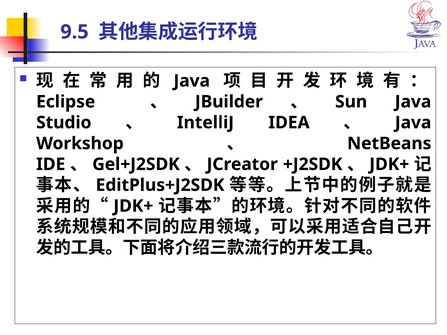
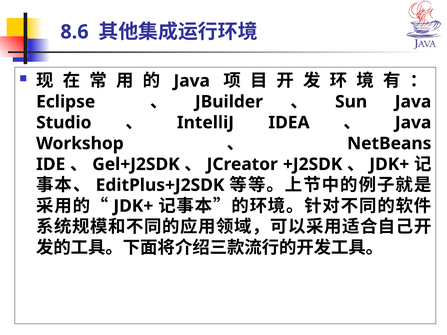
9.5: 9.5 -> 8.6 (74, 32)
